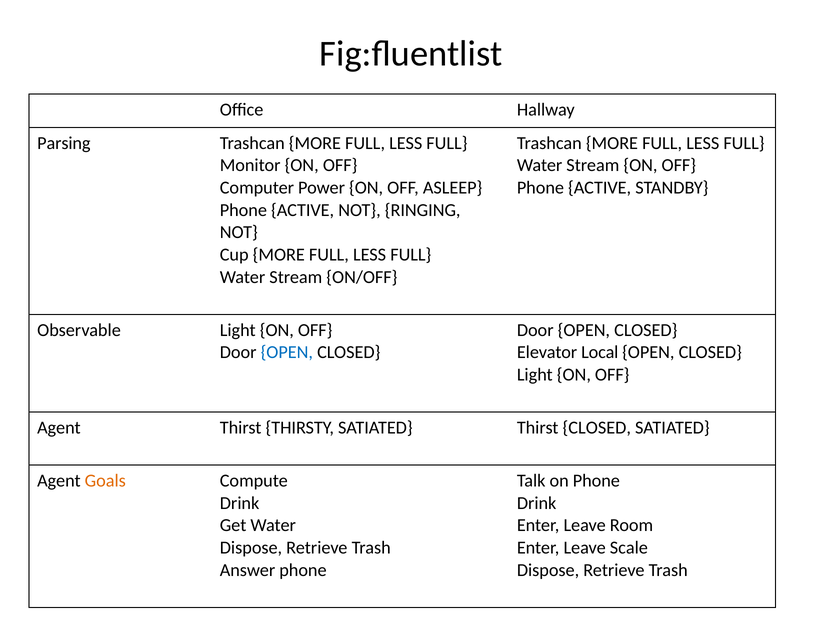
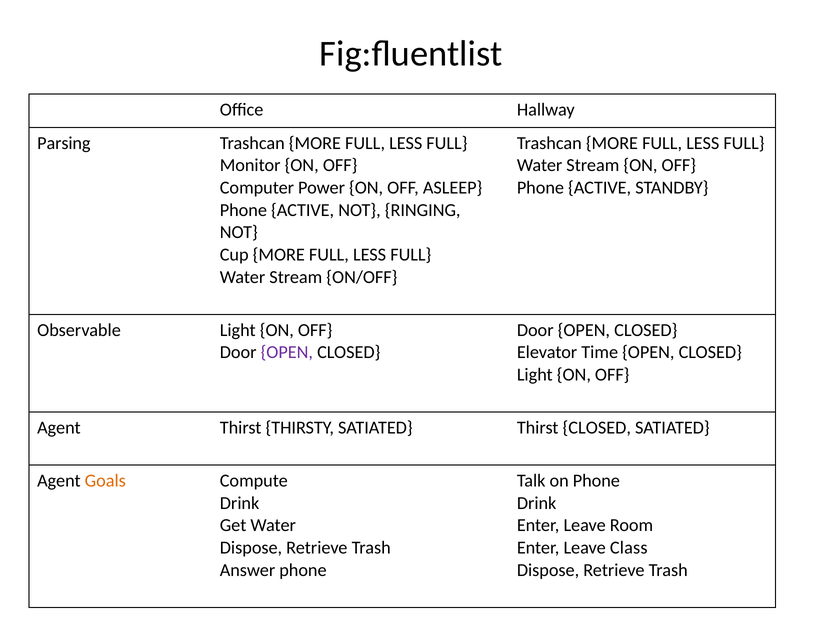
OPEN colour: blue -> purple (287, 352)
Local: Local -> Time (600, 352)
Scale: Scale -> Class (629, 547)
